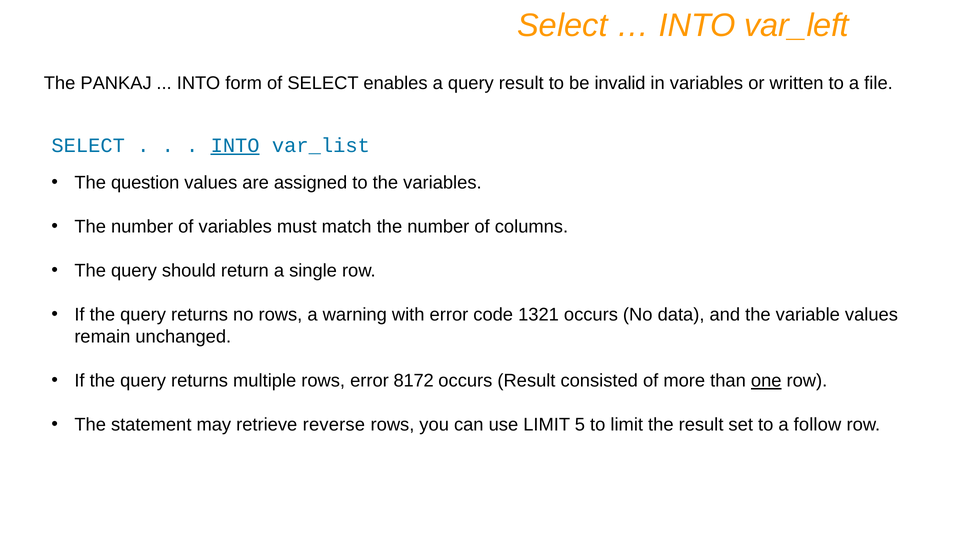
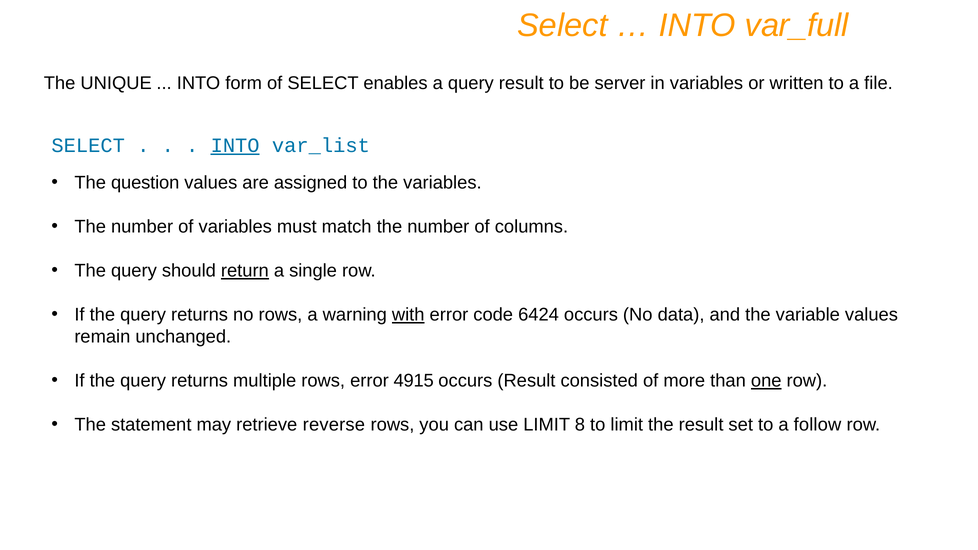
var_left: var_left -> var_full (797, 25)
PANKAJ: PANKAJ -> UNIQUE (116, 83)
invalid: invalid -> server (620, 83)
return underline: none -> present (245, 271)
with underline: none -> present (408, 315)
1321: 1321 -> 6424 (539, 315)
8172: 8172 -> 4915 (414, 381)
5: 5 -> 8 (580, 425)
